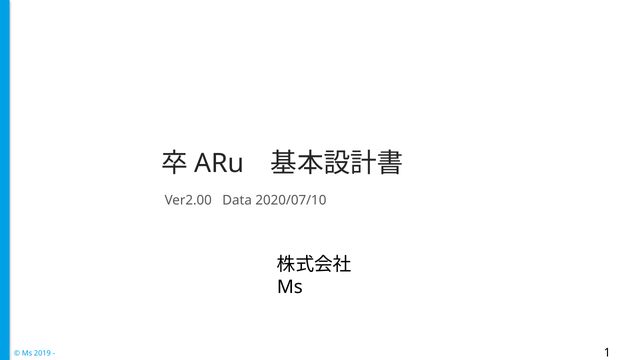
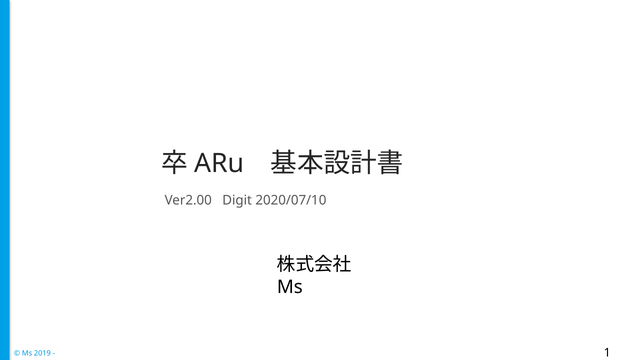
Data: Data -> Digit (237, 200)
